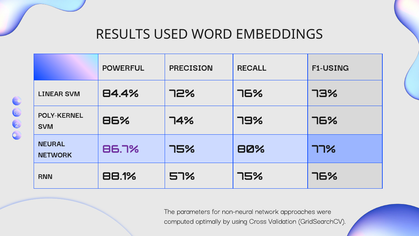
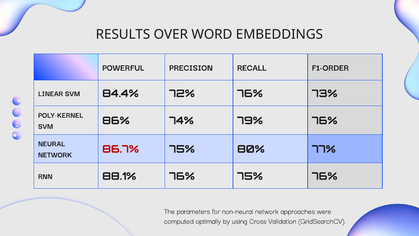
USED: USED -> OVER (171, 34)
F1-USING: F1-USING -> F1-ORDER (330, 67)
86.7% colour: purple -> red (121, 149)
88.1% 57%: 57% -> 76% (182, 176)
